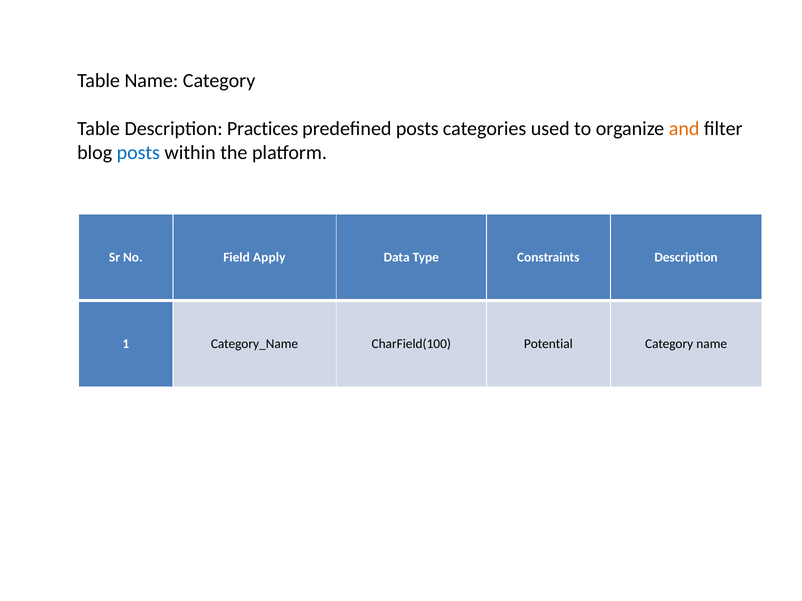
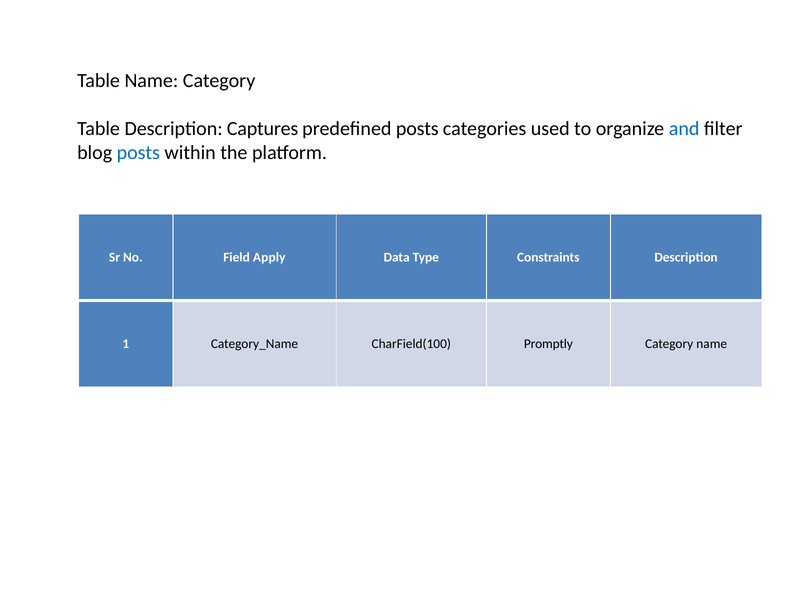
Practices: Practices -> Captures (263, 129)
and colour: orange -> blue (684, 129)
Potential: Potential -> Promptly (548, 344)
